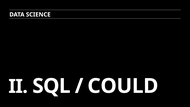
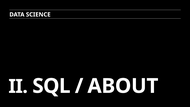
COULD: COULD -> ABOUT (123, 86)
